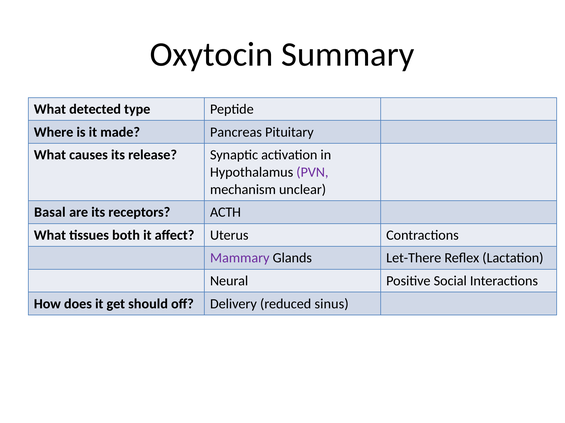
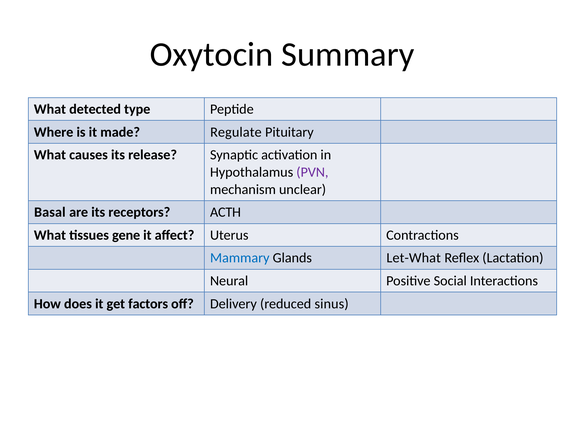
Pancreas: Pancreas -> Regulate (236, 132)
both: both -> gene (126, 236)
Mammary colour: purple -> blue (240, 258)
Let-There: Let-There -> Let-What (414, 258)
should: should -> factors (148, 304)
